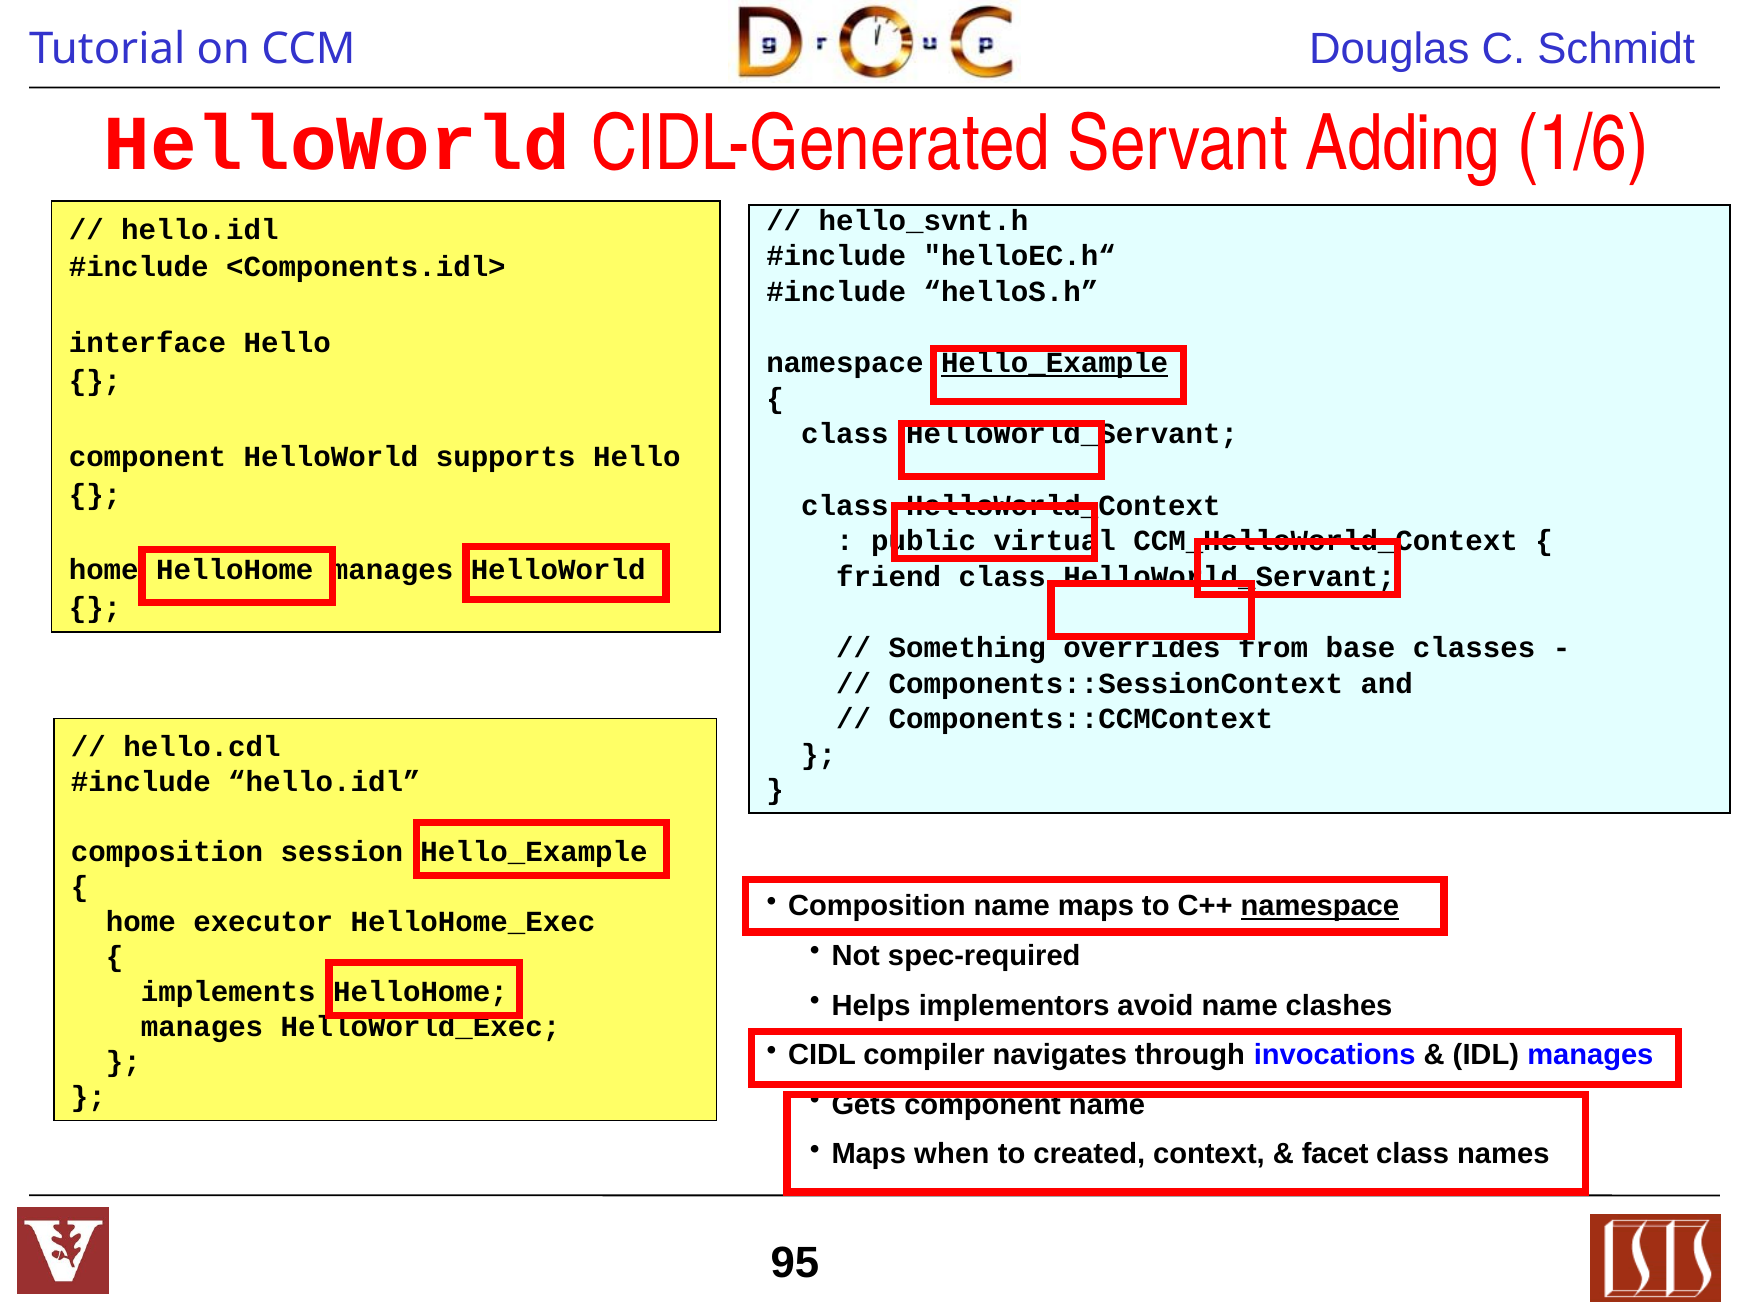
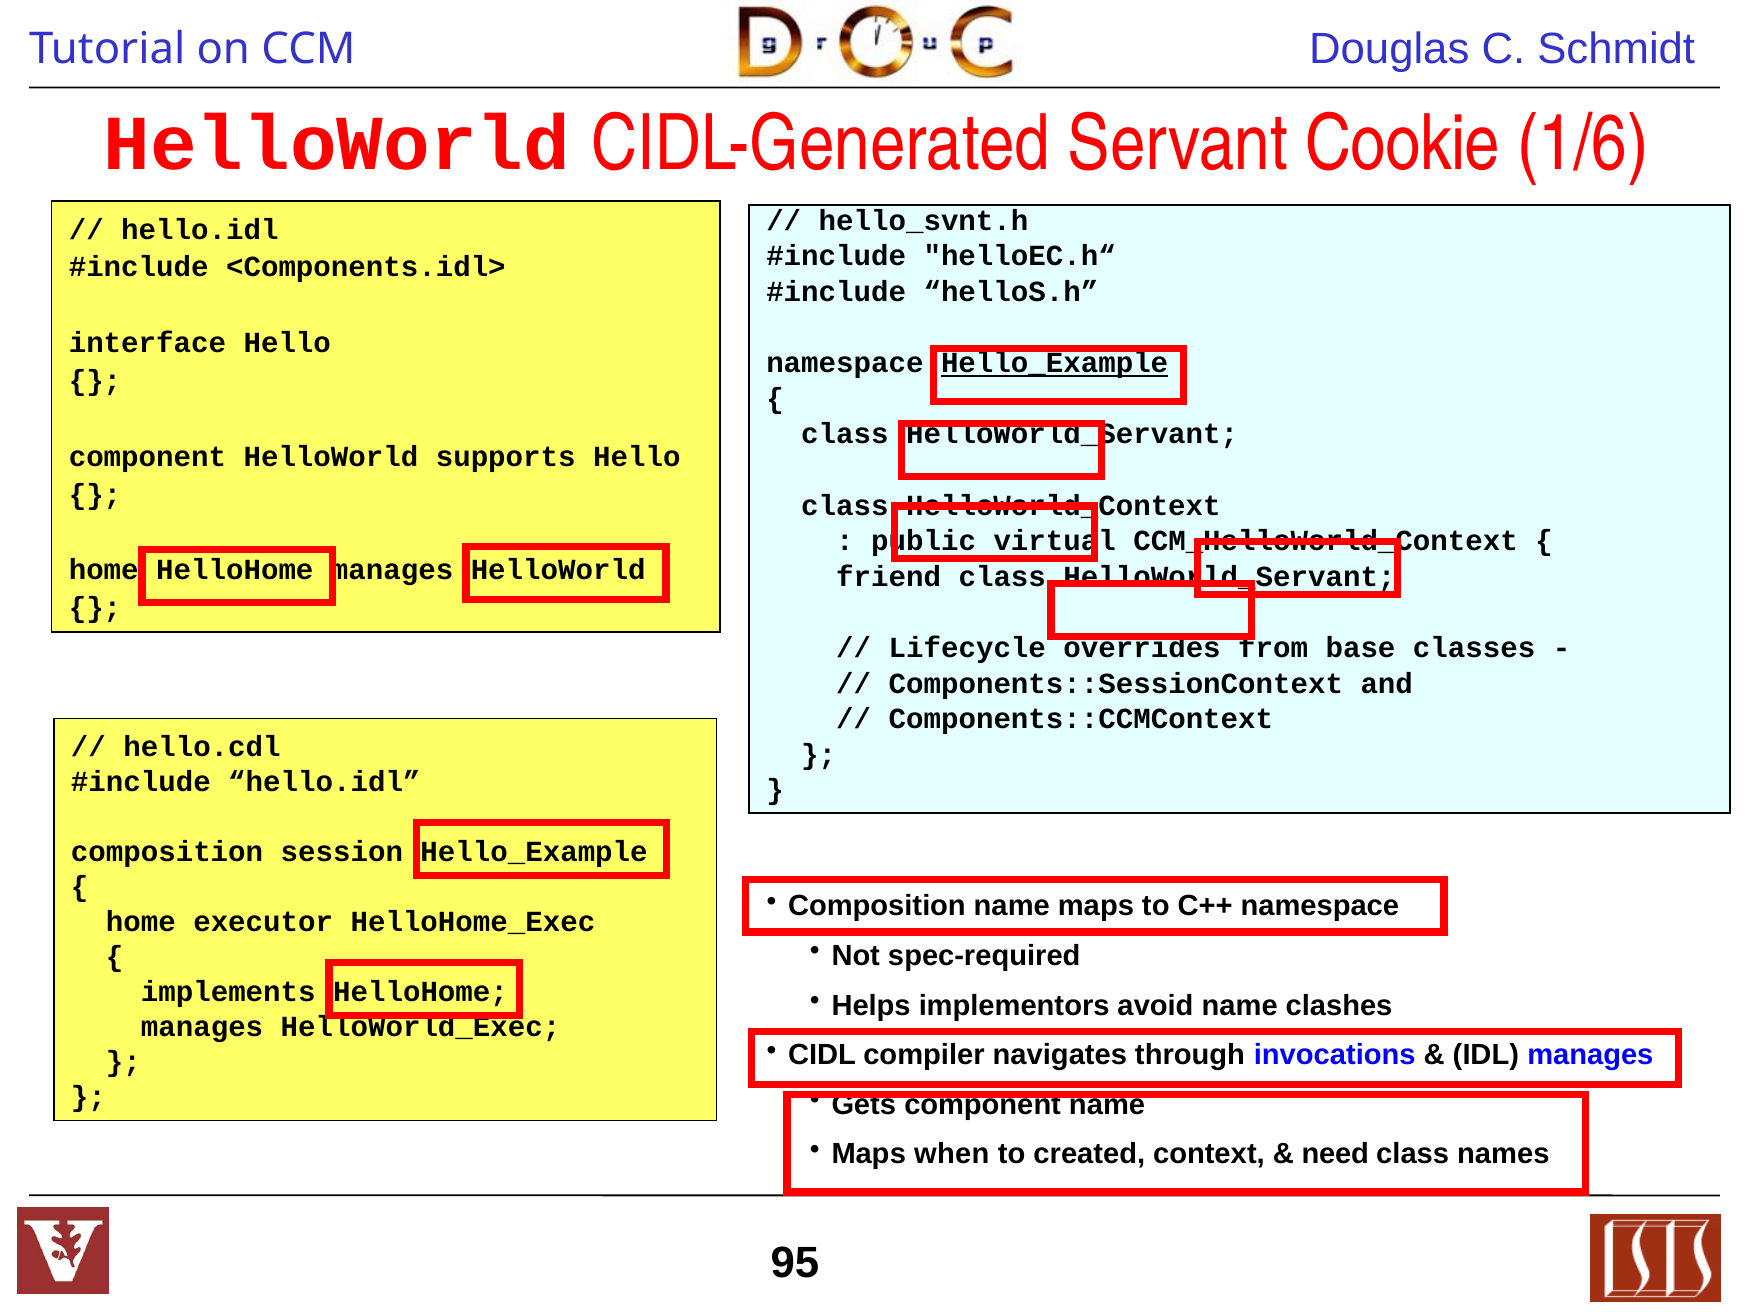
Adding: Adding -> Cookie (1403, 144)
Something: Something -> Lifecycle (967, 648)
namespace underline: present -> none (1320, 906)
facet: facet -> need (1335, 1154)
